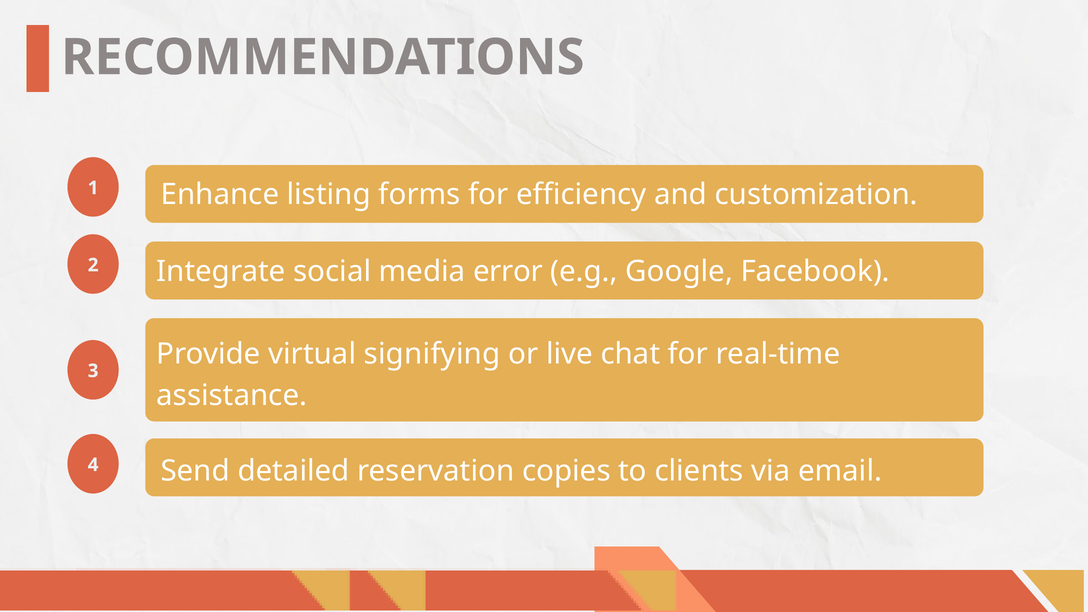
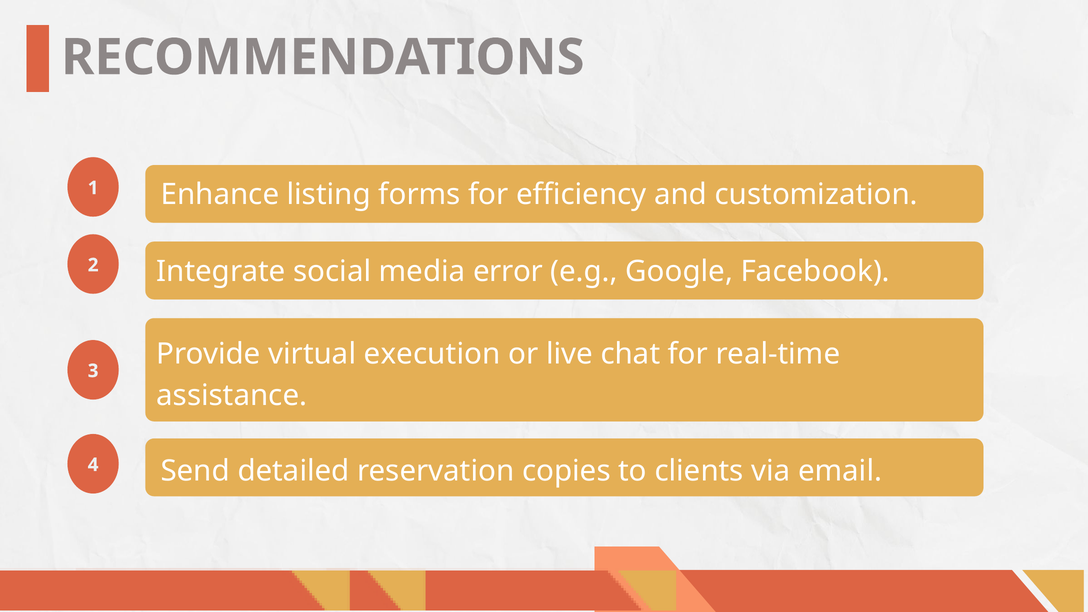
signifying: signifying -> execution (432, 354)
